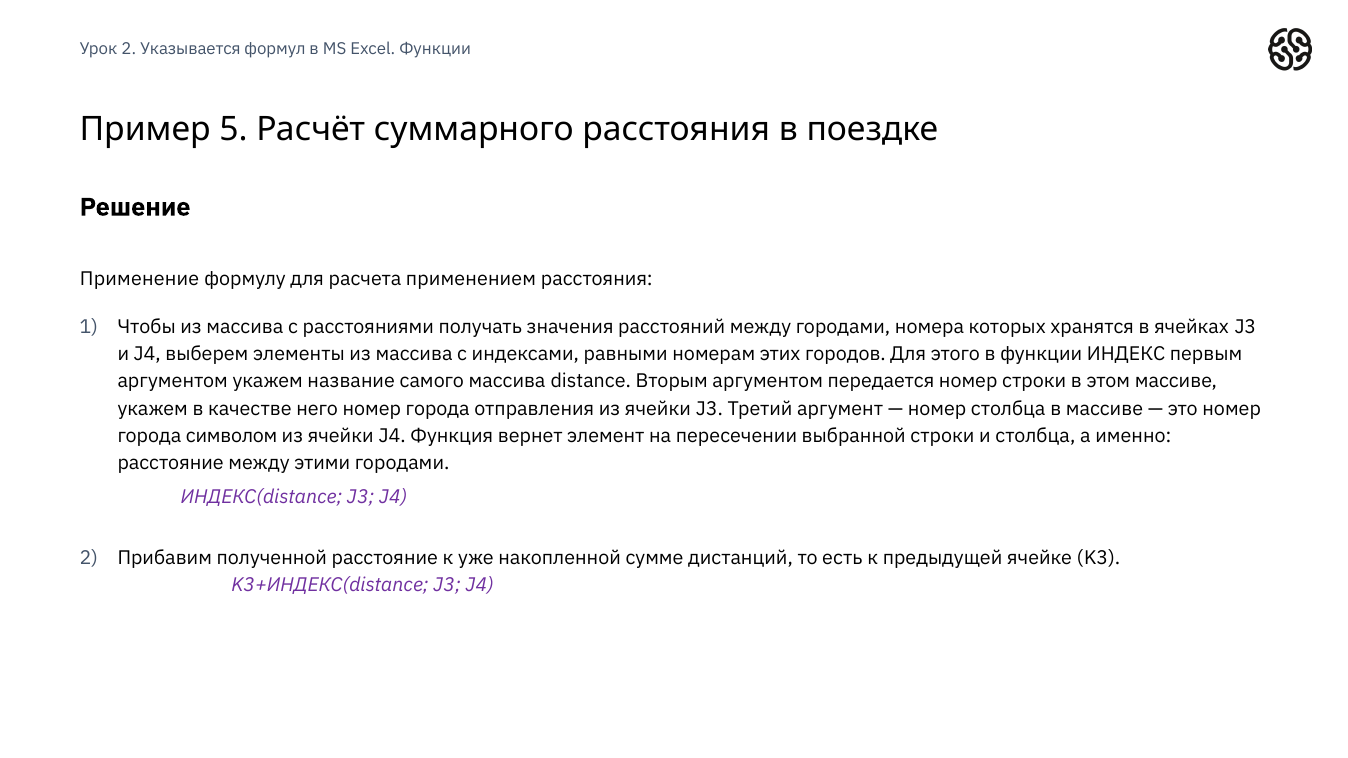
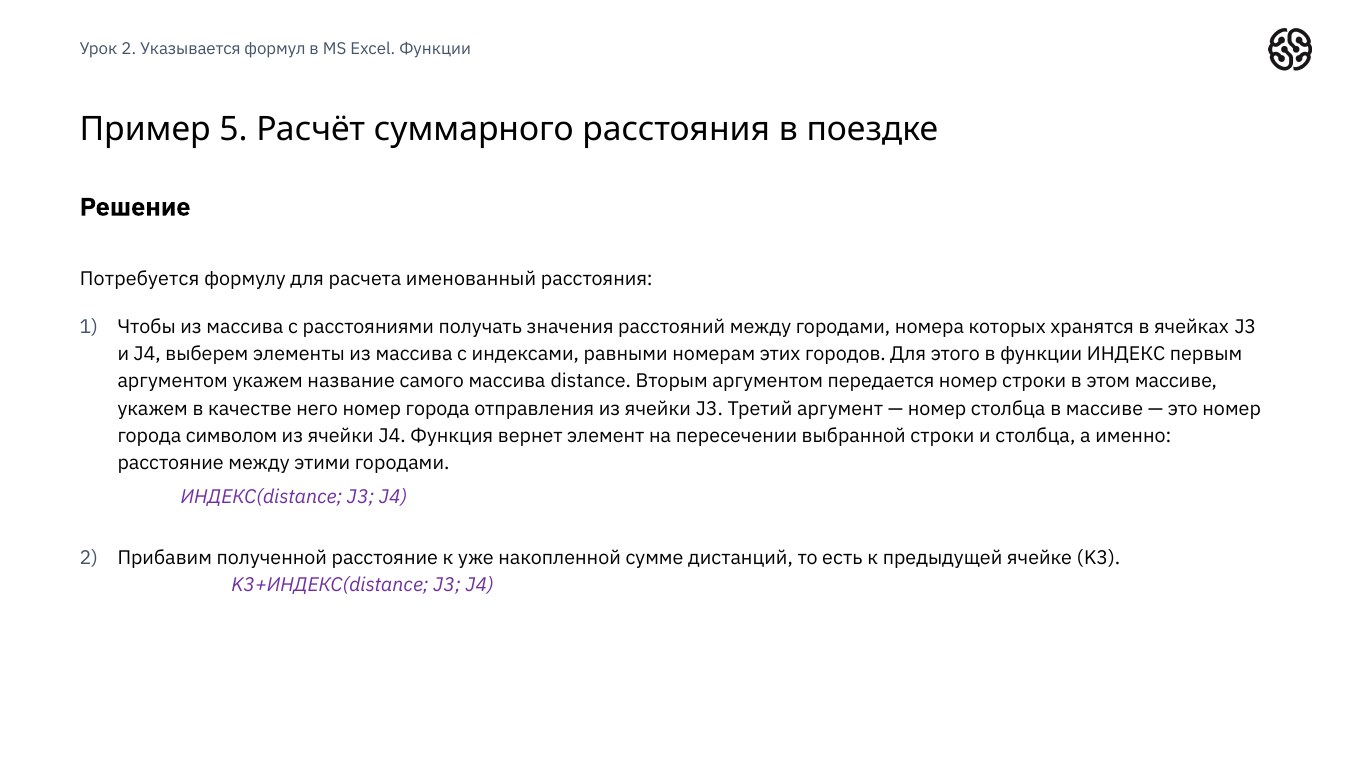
Применение: Применение -> Потребуется (140, 279)
применением: применением -> именованный (471, 279)
